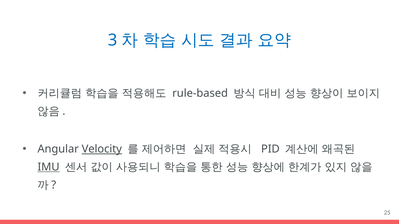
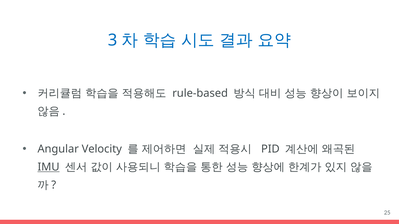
Velocity underline: present -> none (102, 149)
